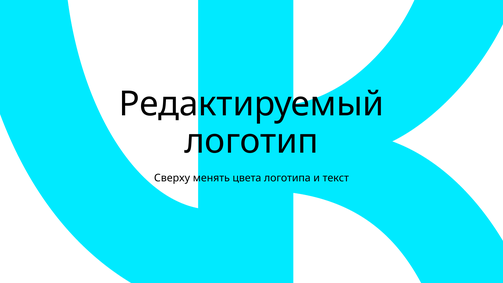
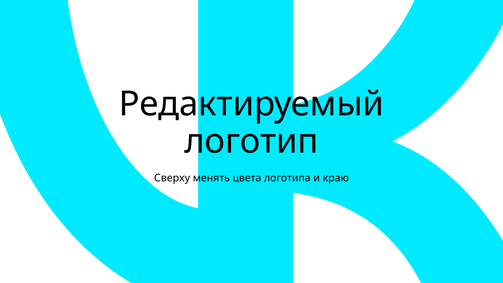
текст: текст -> краю (336, 178)
